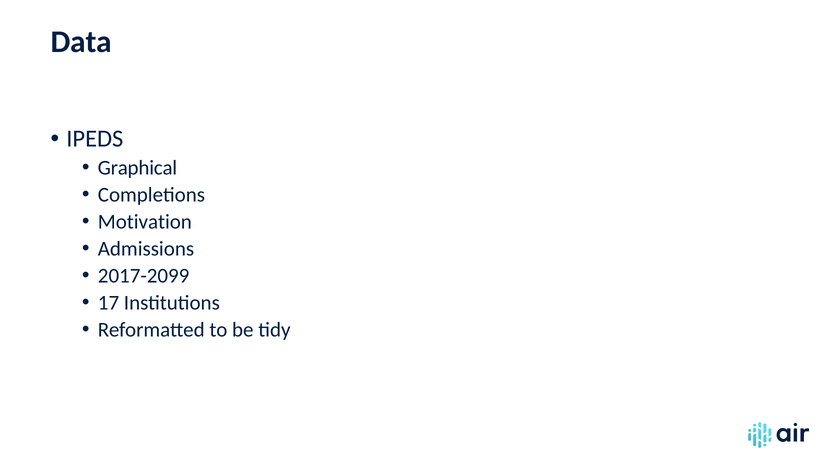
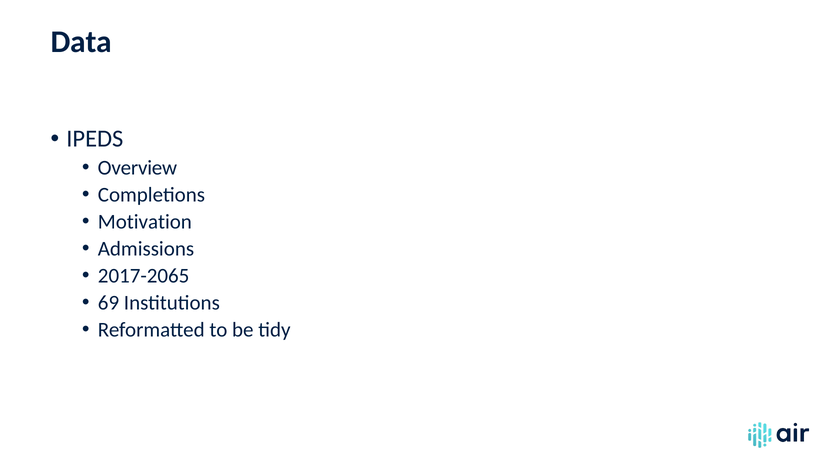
Graphical: Graphical -> Overview (137, 168)
2017-2099: 2017-2099 -> 2017-2065 (144, 276)
17: 17 -> 69 (109, 303)
